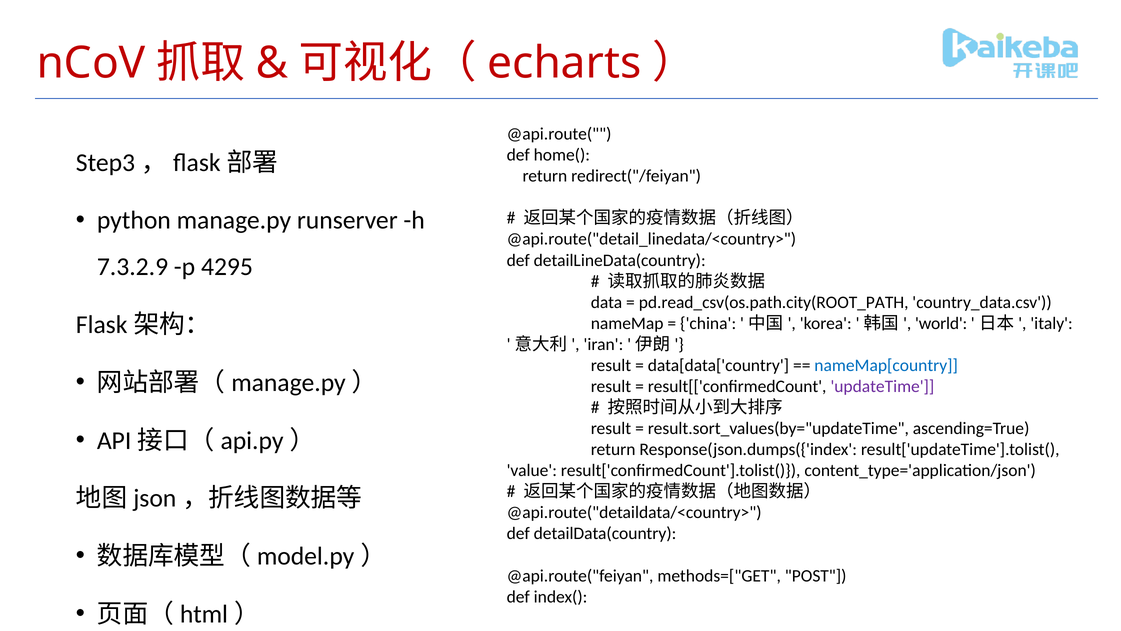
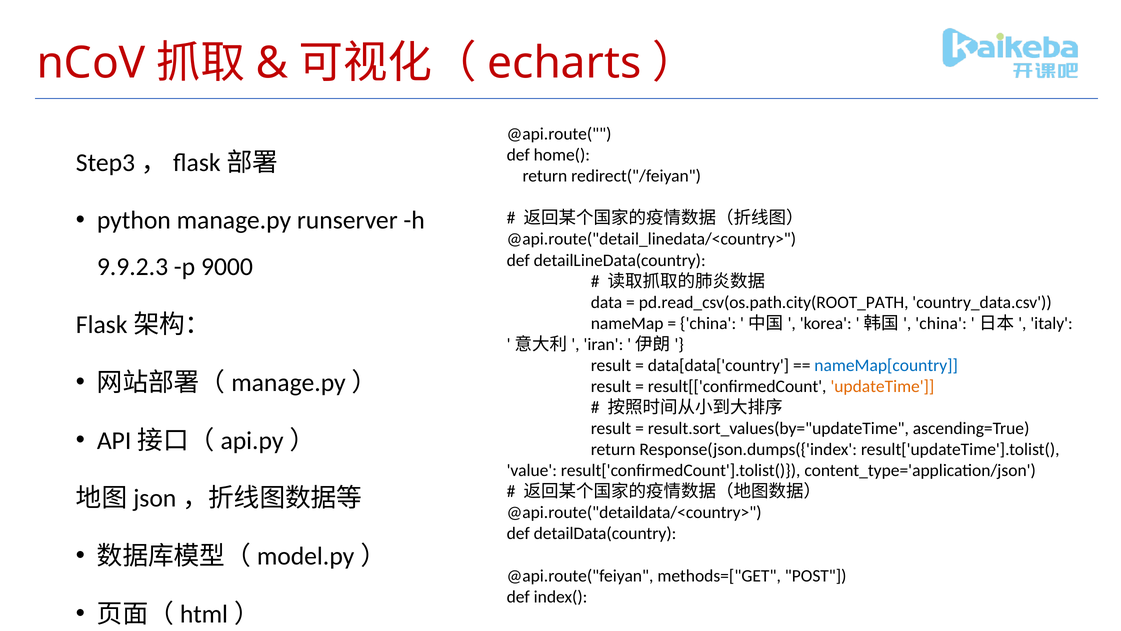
7.3.2.9: 7.3.2.9 -> 9.9.2.3 (133, 267)
4295: 4295 -> 9000 (227, 267)
world: world -> china (941, 323)
updateTime colour: purple -> orange (882, 386)
